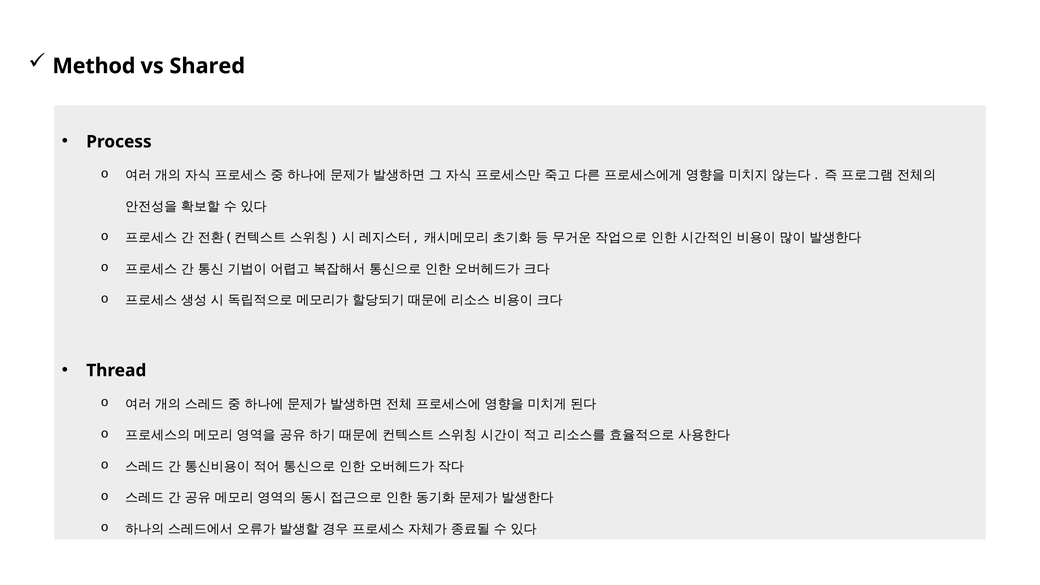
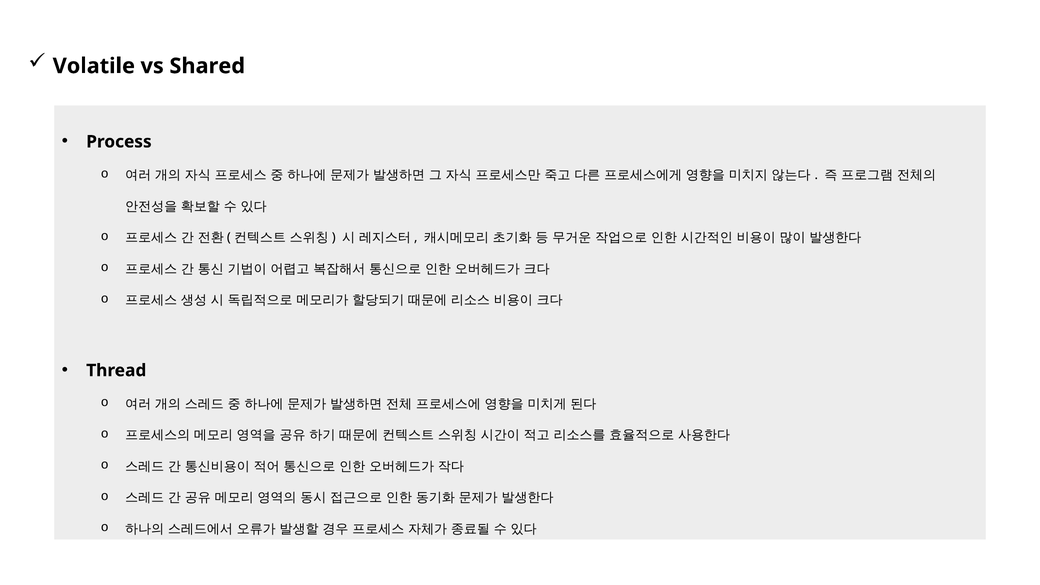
Method: Method -> Volatile (94, 66)
